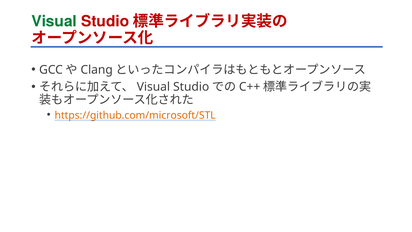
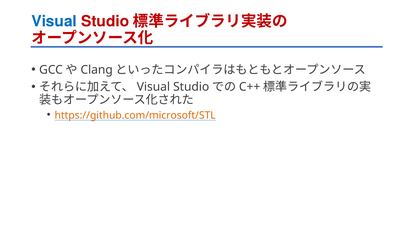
Visual colour: green -> blue (54, 21)
